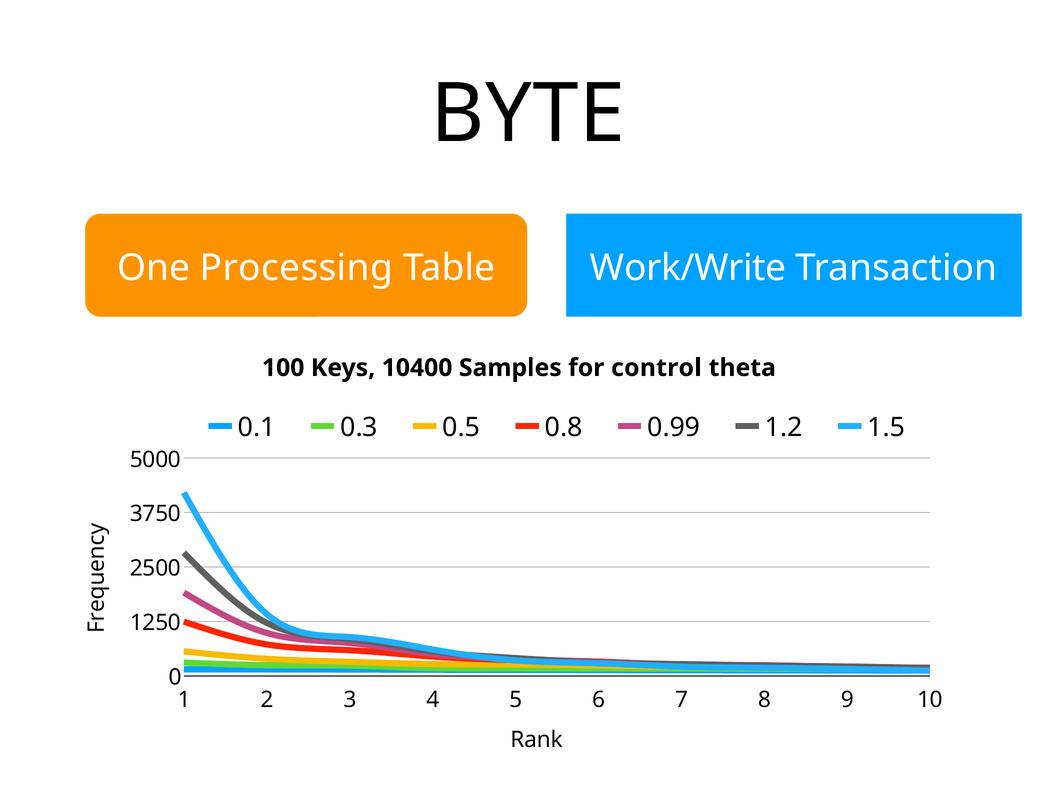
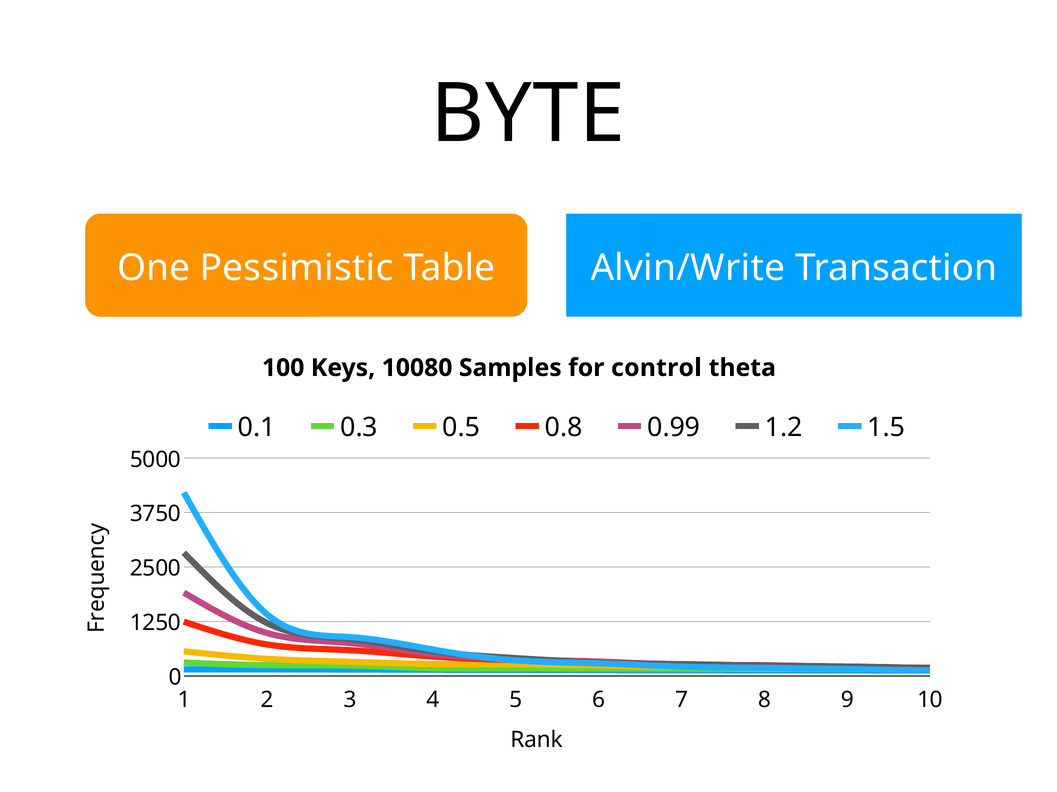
Processing: Processing -> Pessimistic (296, 268)
Work/Write: Work/Write -> Alvin/Write (688, 268)
10400: 10400 -> 10080 (417, 368)
